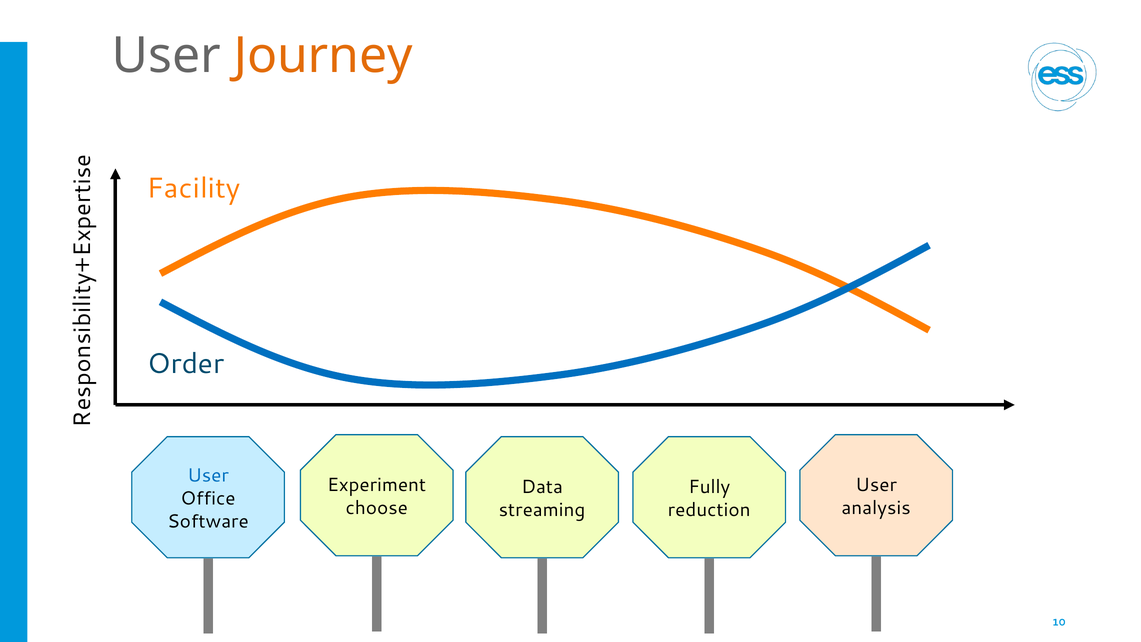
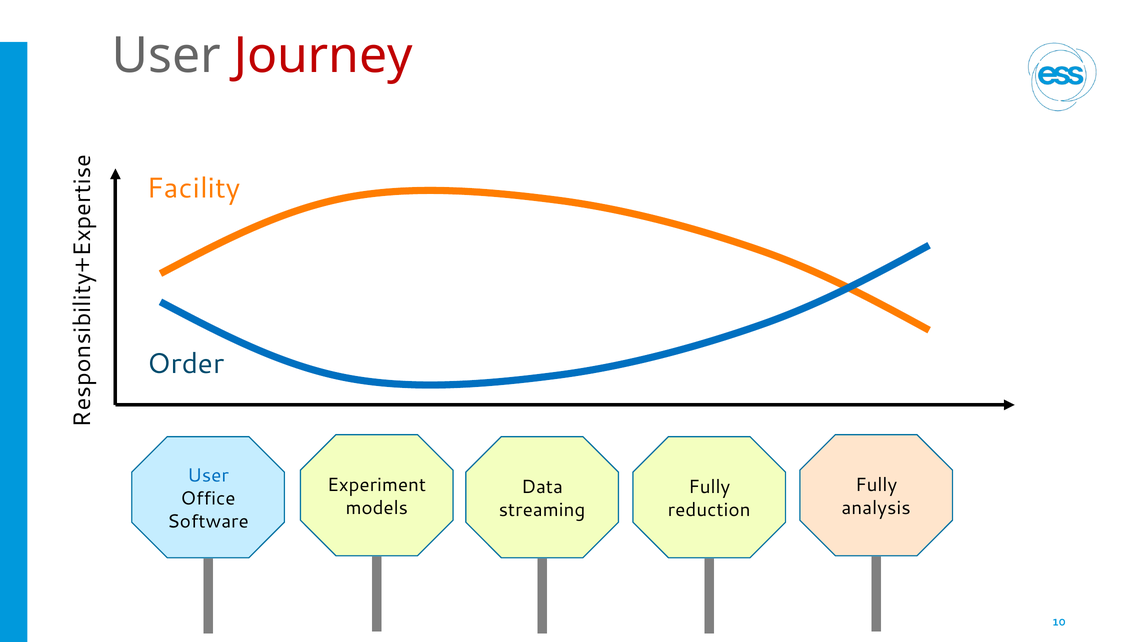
Journey colour: orange -> red (323, 56)
User: User -> Fully (876, 485)
choose: choose -> models (377, 508)
